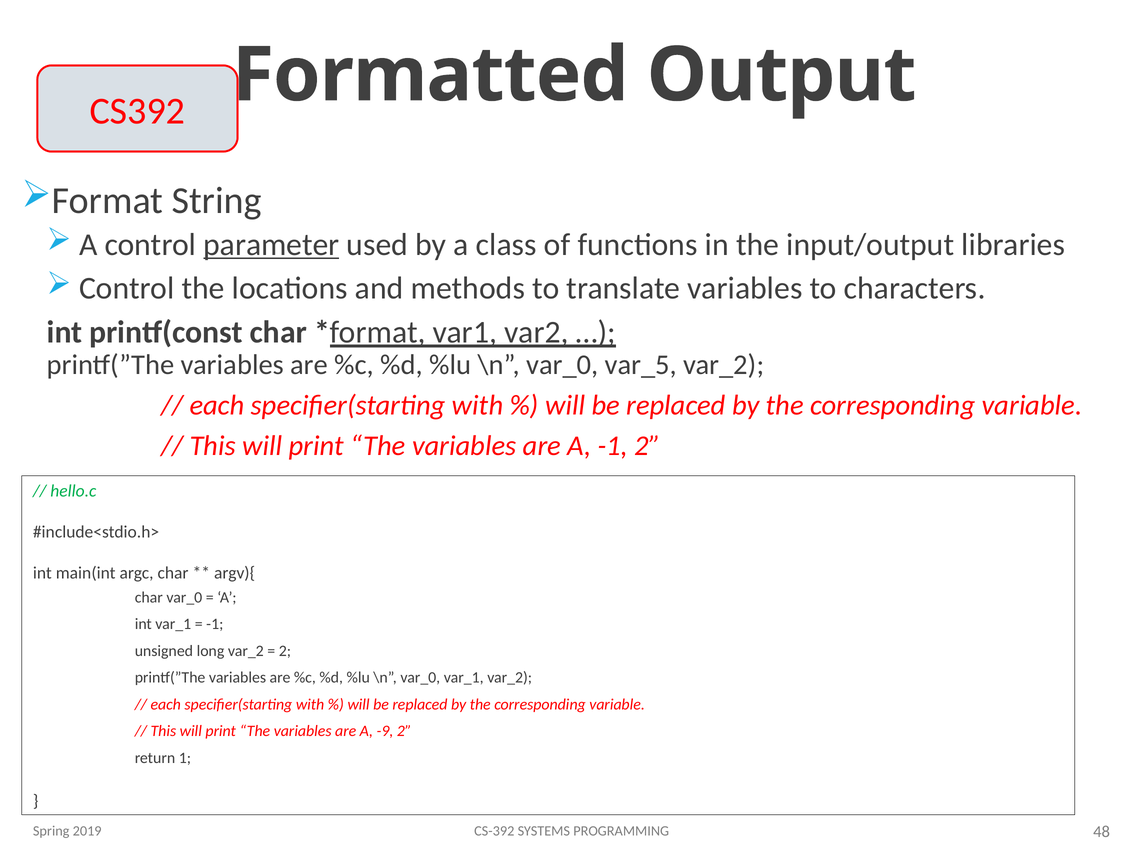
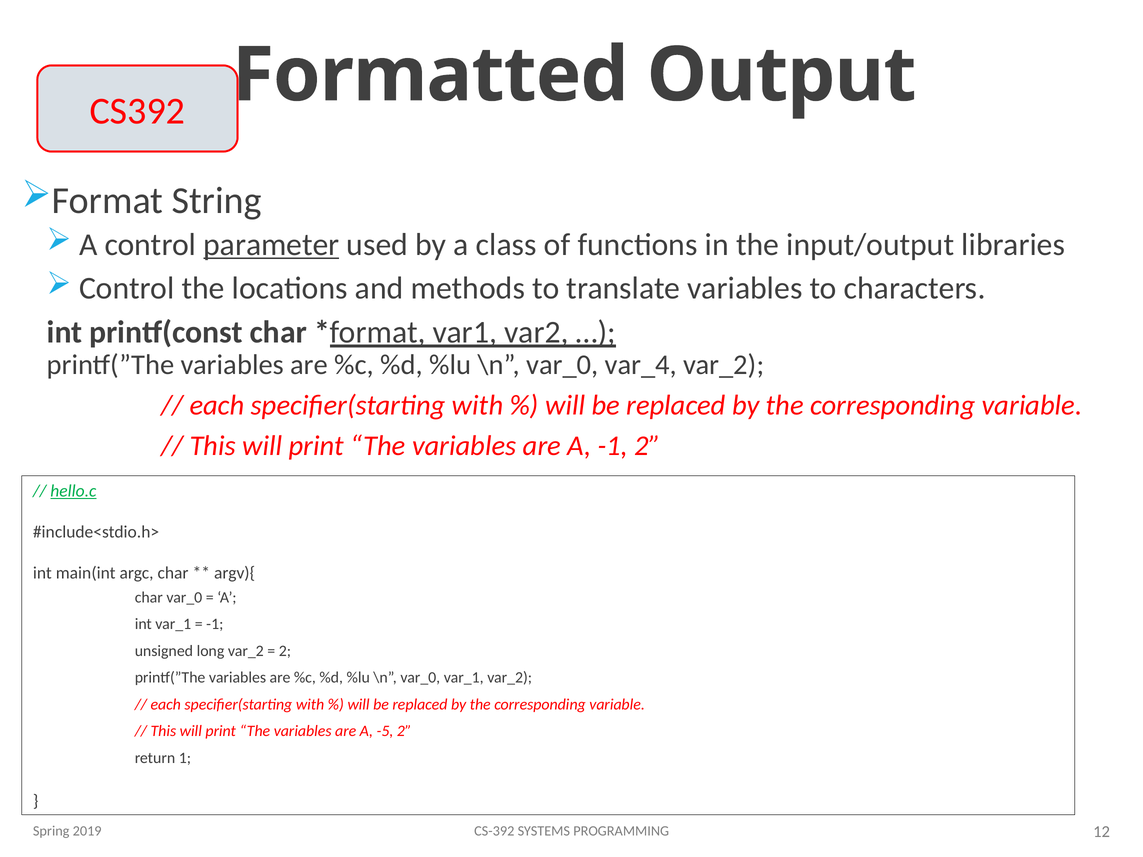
var_5: var_5 -> var_4 (641, 365)
hello.c underline: none -> present (73, 491)
-9: -9 -> -5 (385, 731)
48: 48 -> 12 (1102, 832)
